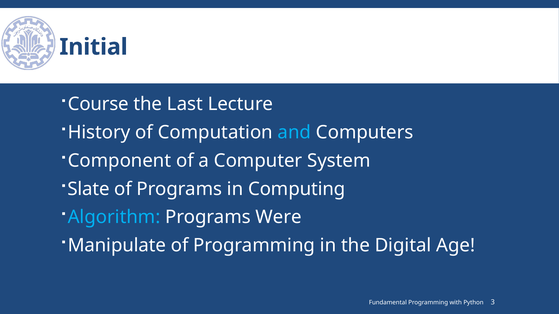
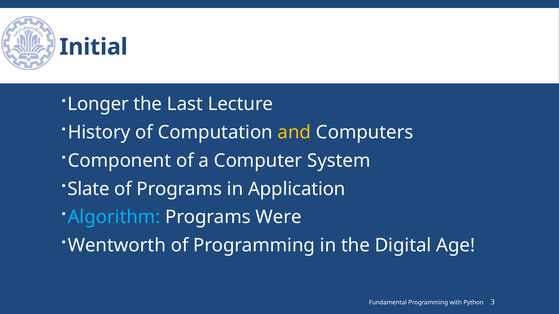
Course: Course -> Longer (98, 104)
and colour: light blue -> yellow (294, 133)
Computing: Computing -> Application (297, 189)
Manipulate: Manipulate -> Wentworth (117, 246)
